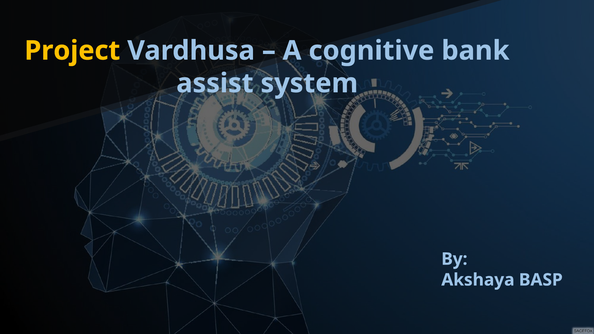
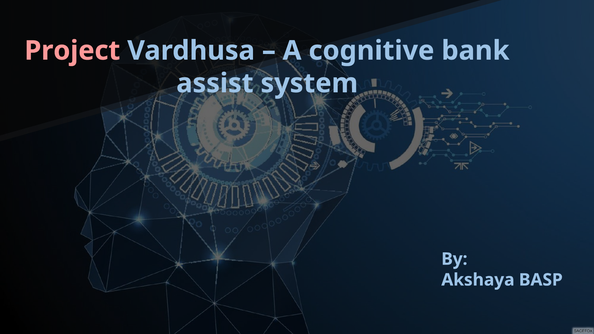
Project colour: yellow -> pink (72, 51)
